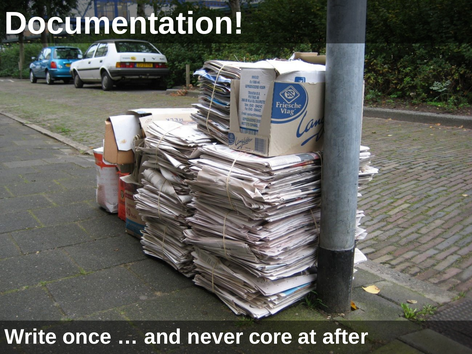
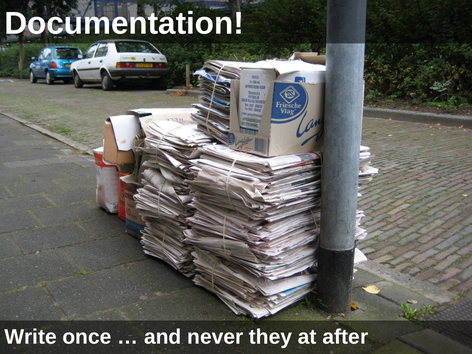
core: core -> they (271, 337)
